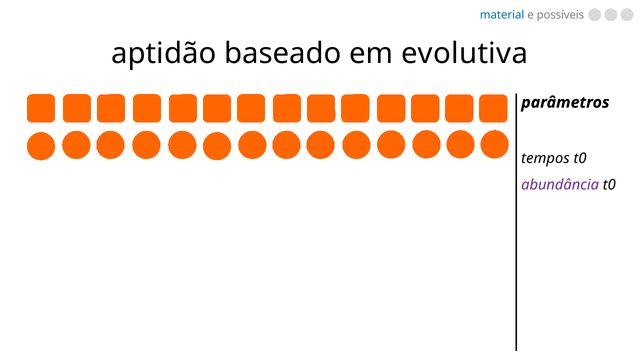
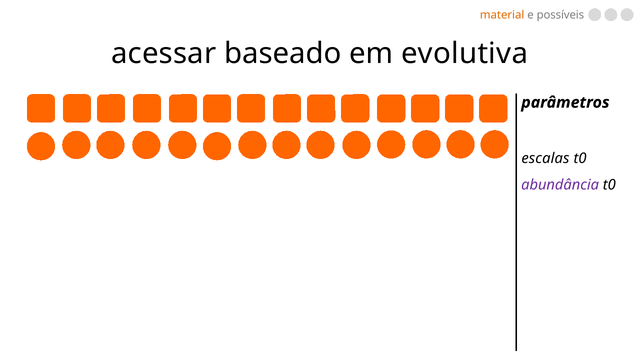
material colour: blue -> orange (502, 15)
aptidão: aptidão -> acessar (164, 54)
tempos: tempos -> escalas (545, 159)
